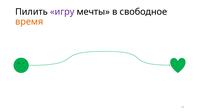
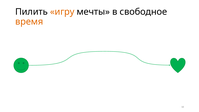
игру colour: purple -> orange (62, 12)
